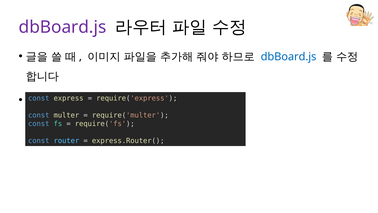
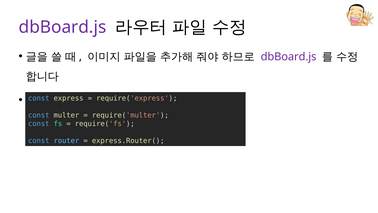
dbBoard.js colour: blue -> purple (289, 57)
